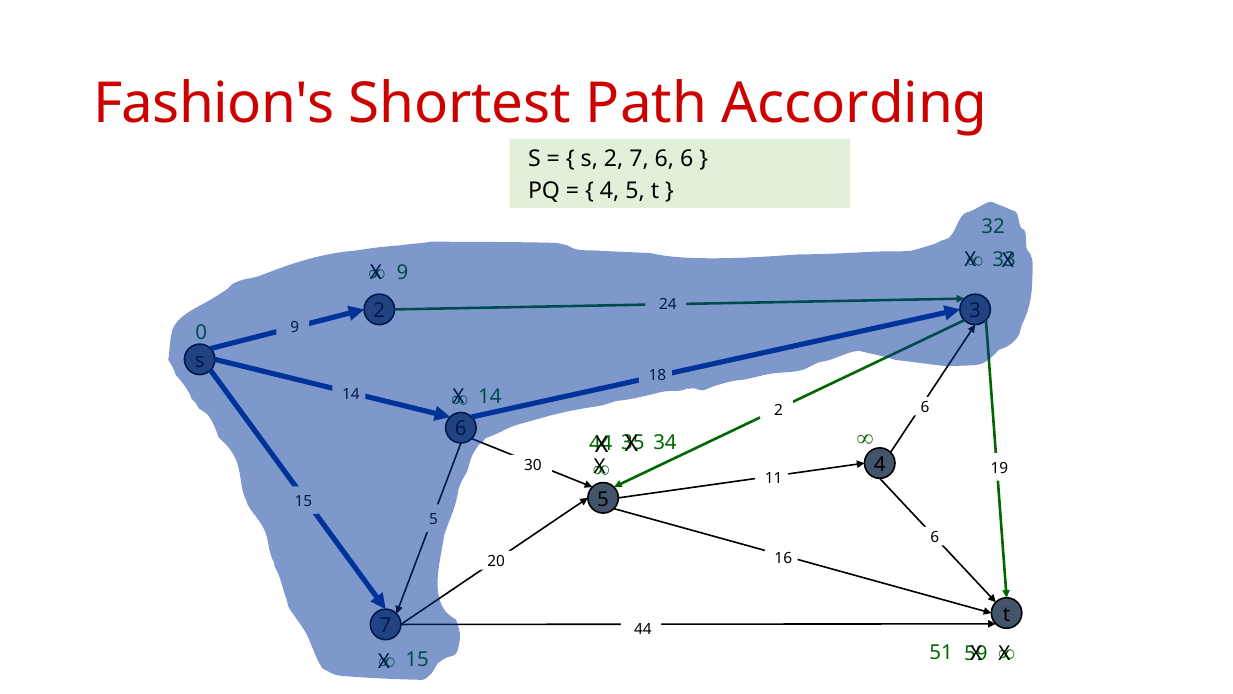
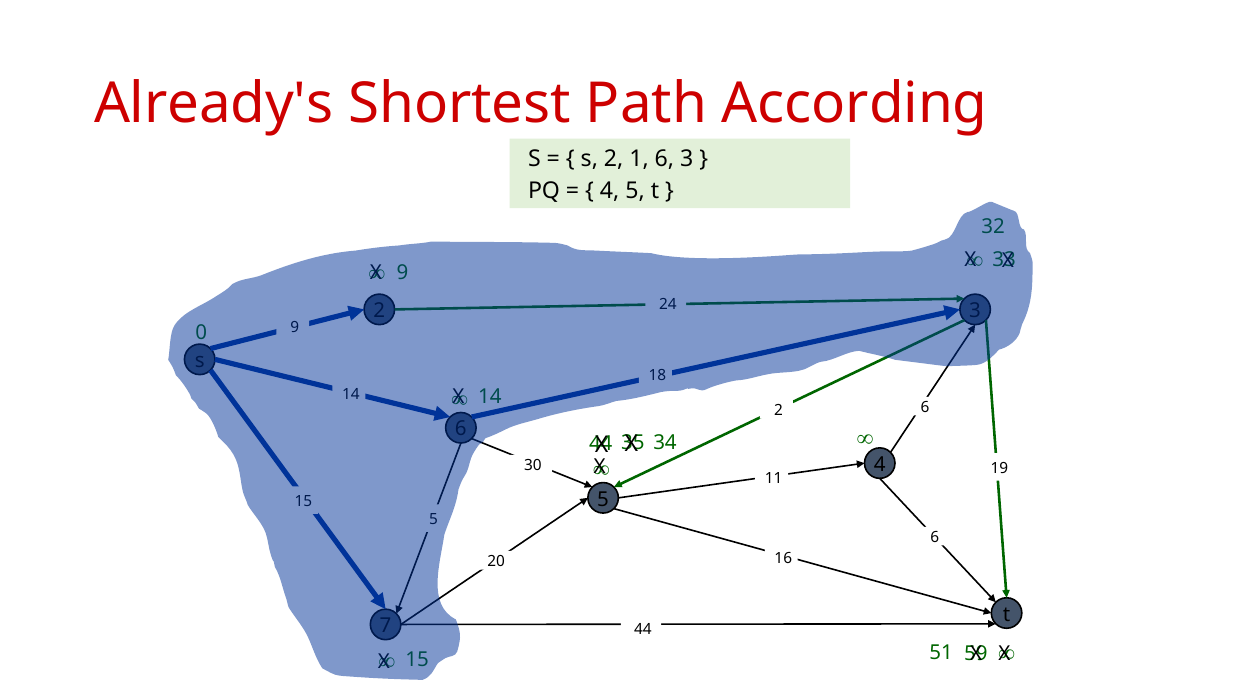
Fashion's: Fashion's -> Already's (214, 104)
2 7: 7 -> 1 (639, 159)
6 6: 6 -> 3 (687, 159)
